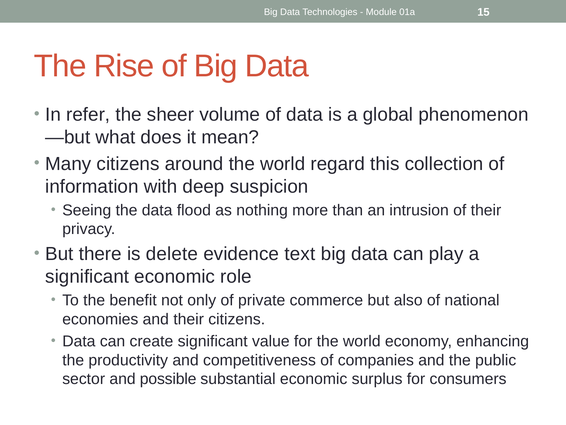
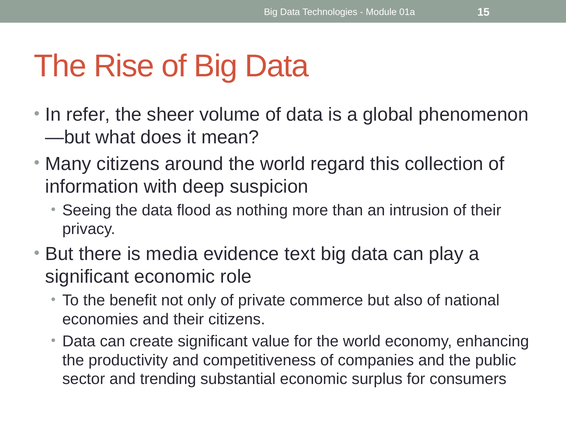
delete: delete -> media (172, 254)
possible: possible -> trending (168, 379)
